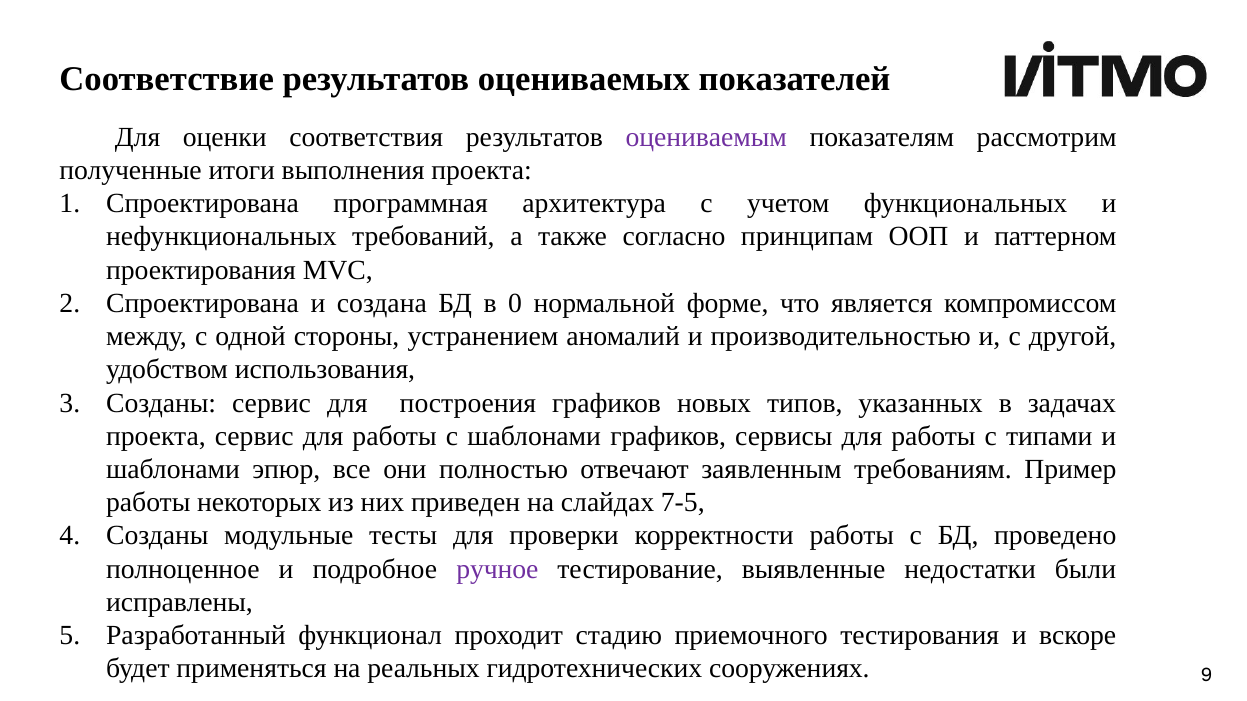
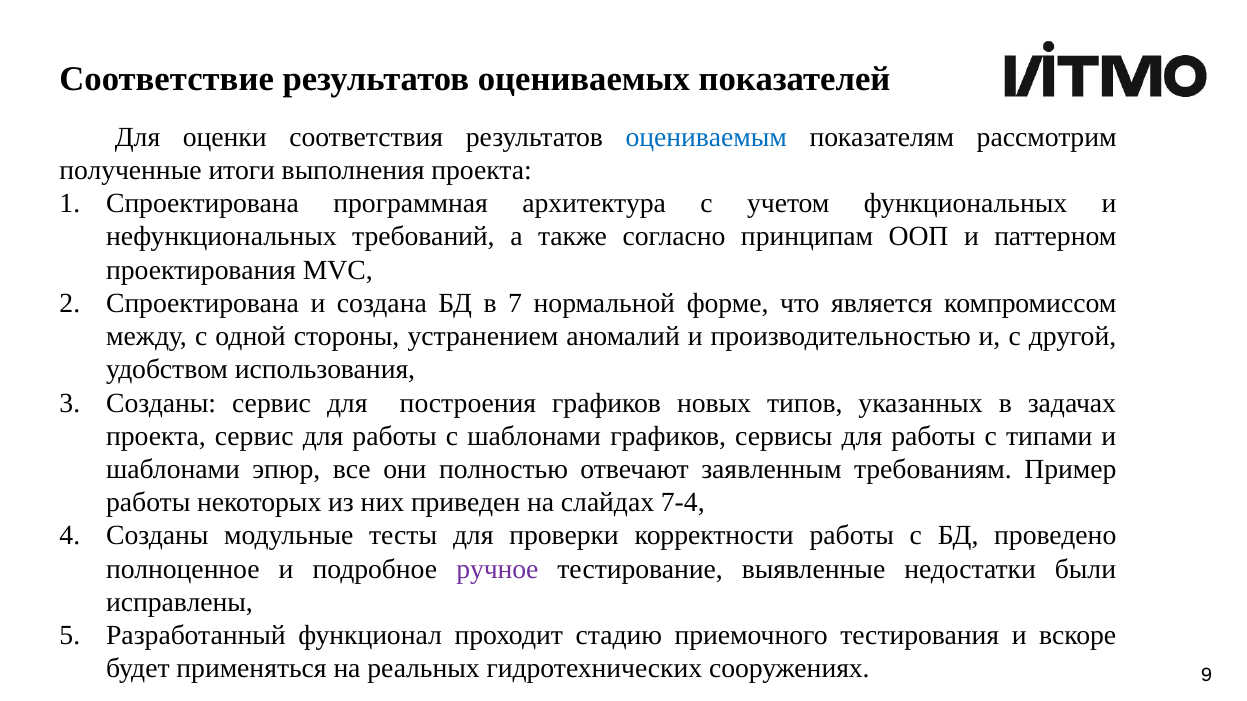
оцениваемым colour: purple -> blue (706, 137)
0: 0 -> 7 (515, 303)
7-5: 7-5 -> 7-4 (683, 503)
